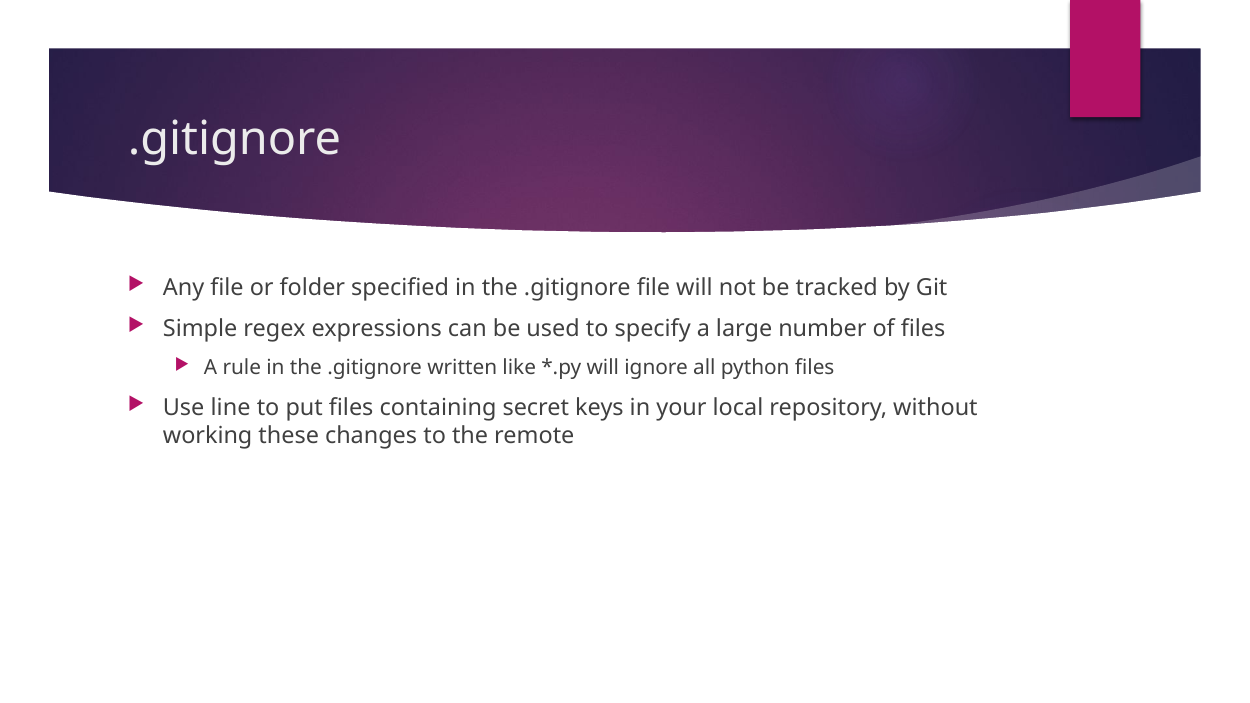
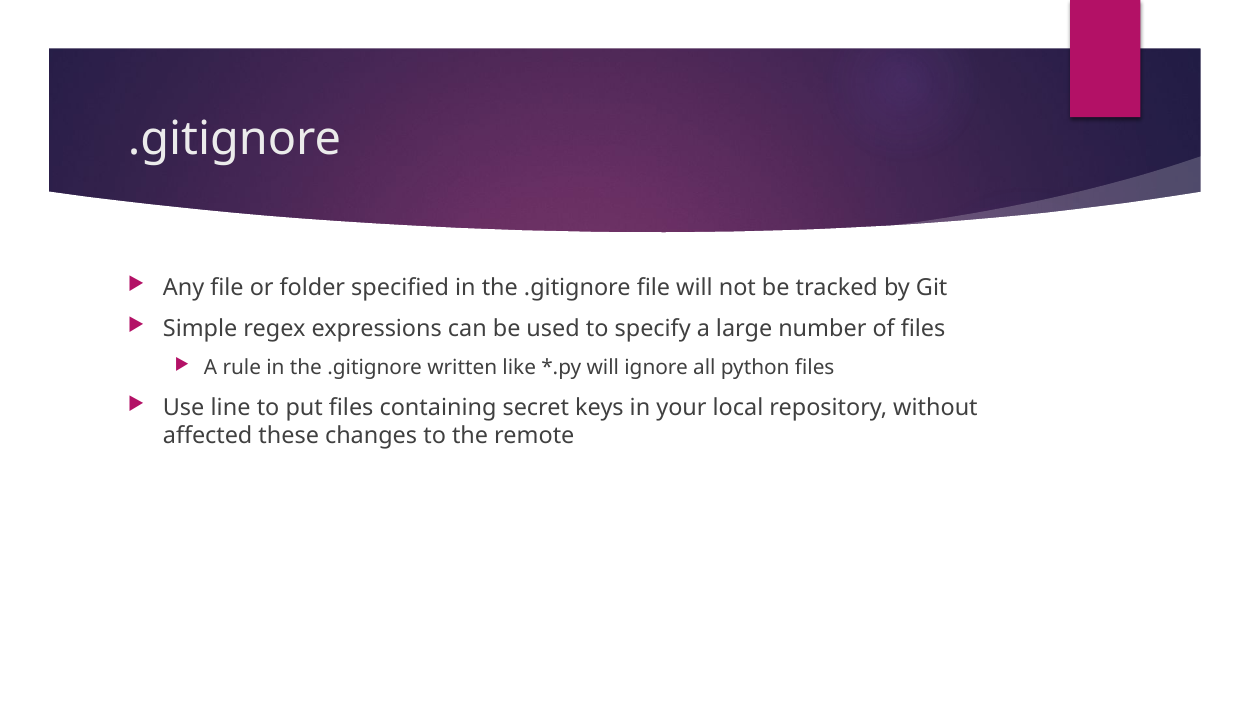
working: working -> affected (208, 436)
